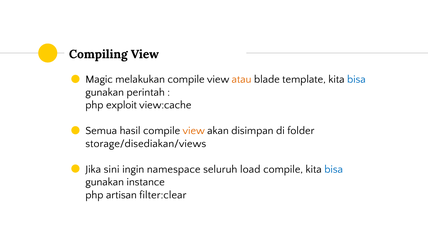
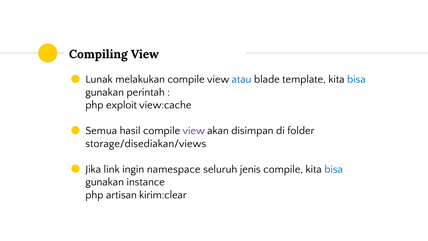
Magic: Magic -> Lunak (99, 79)
atau colour: orange -> blue (242, 79)
view colour: orange -> purple (194, 131)
sini: sini -> link (112, 169)
load: load -> jenis (250, 169)
filter:clear: filter:clear -> kirim:clear (163, 195)
